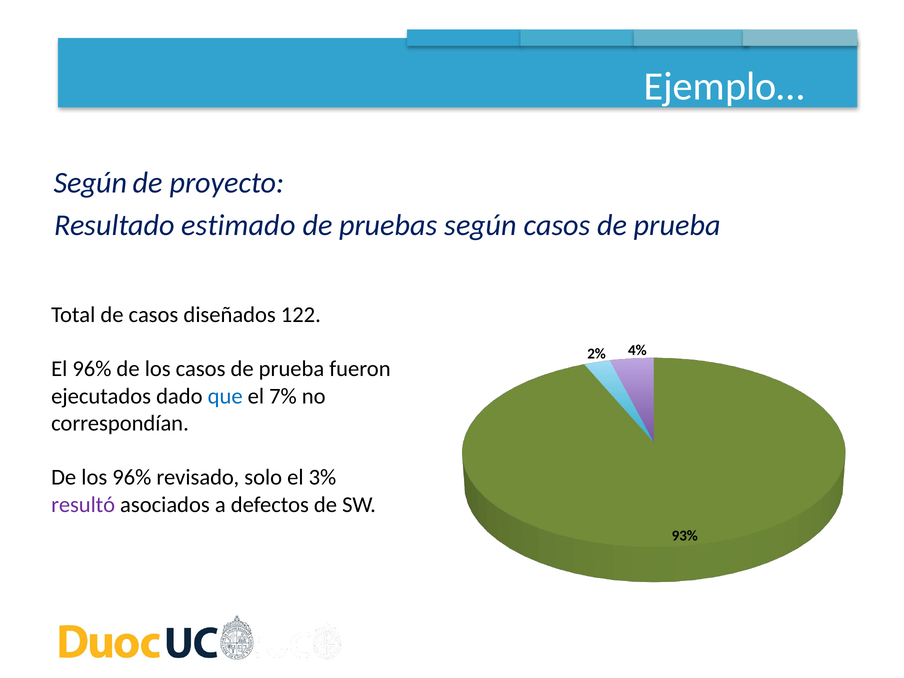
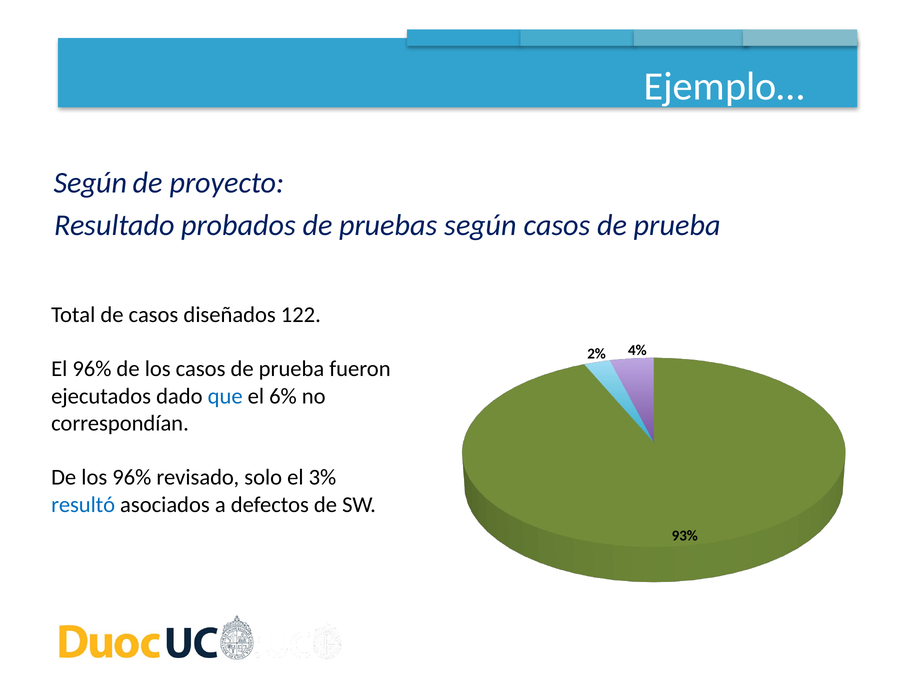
estimado: estimado -> probados (239, 225)
7%: 7% -> 6% (283, 396)
resultó colour: purple -> blue (83, 505)
